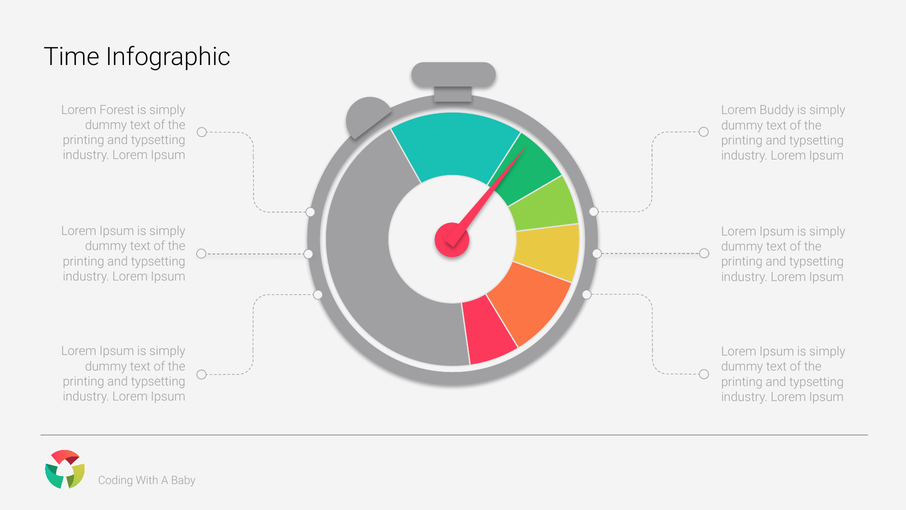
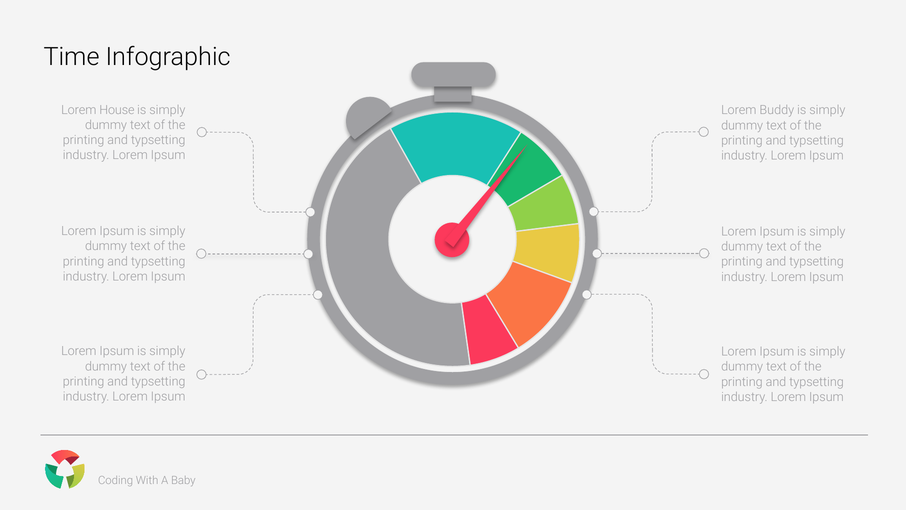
Forest: Forest -> House (117, 110)
